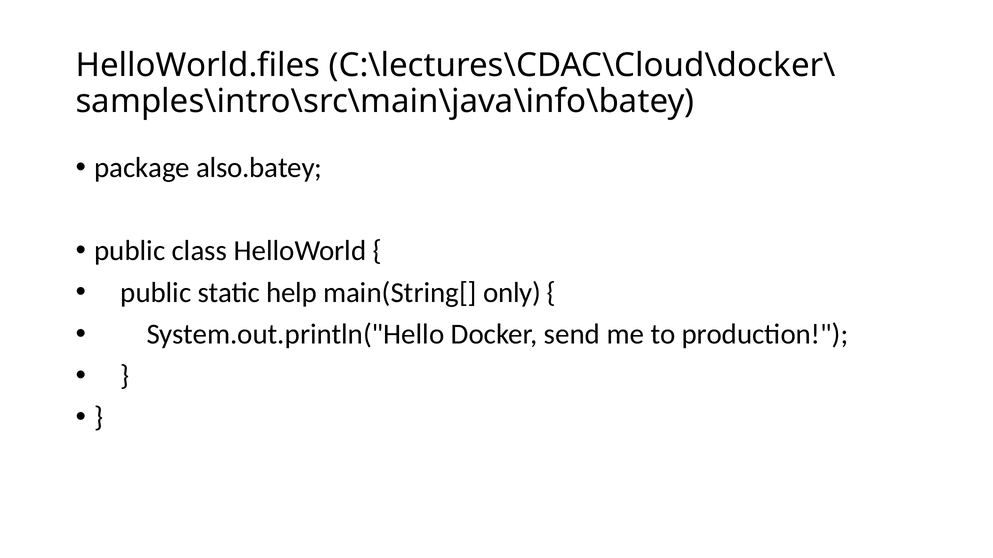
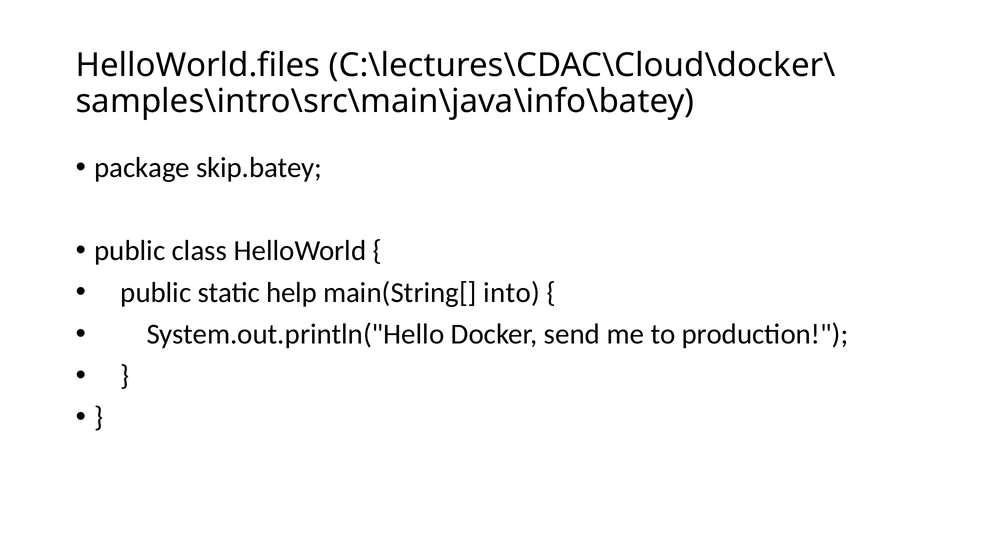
also.batey: also.batey -> skip.batey (259, 168)
only: only -> into (512, 293)
